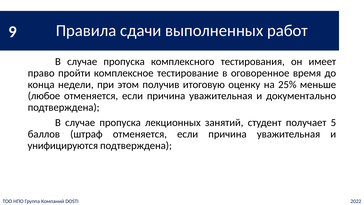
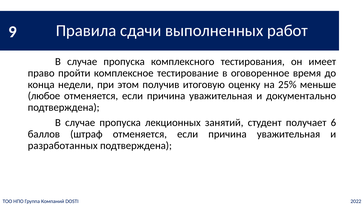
5: 5 -> 6 (333, 123)
унифицируются: унифицируются -> разработанных (63, 145)
